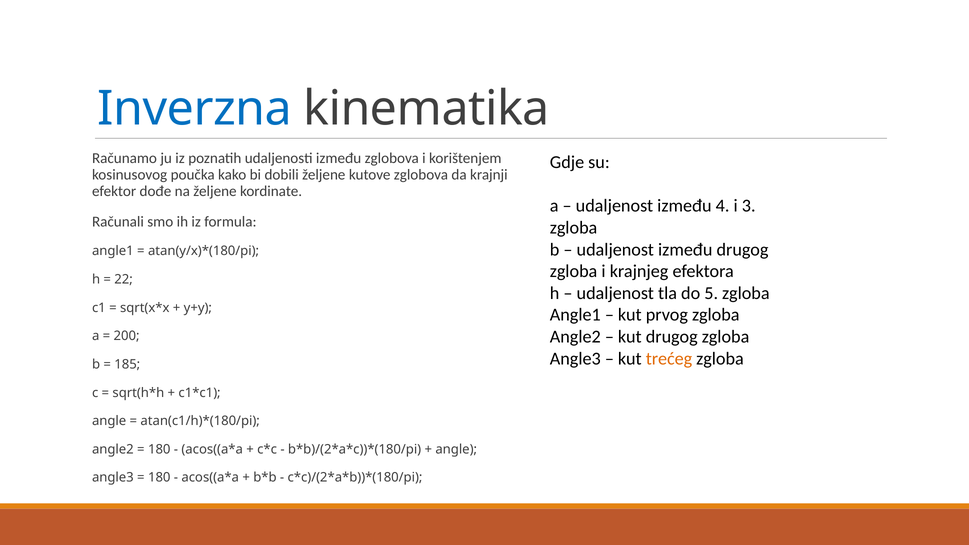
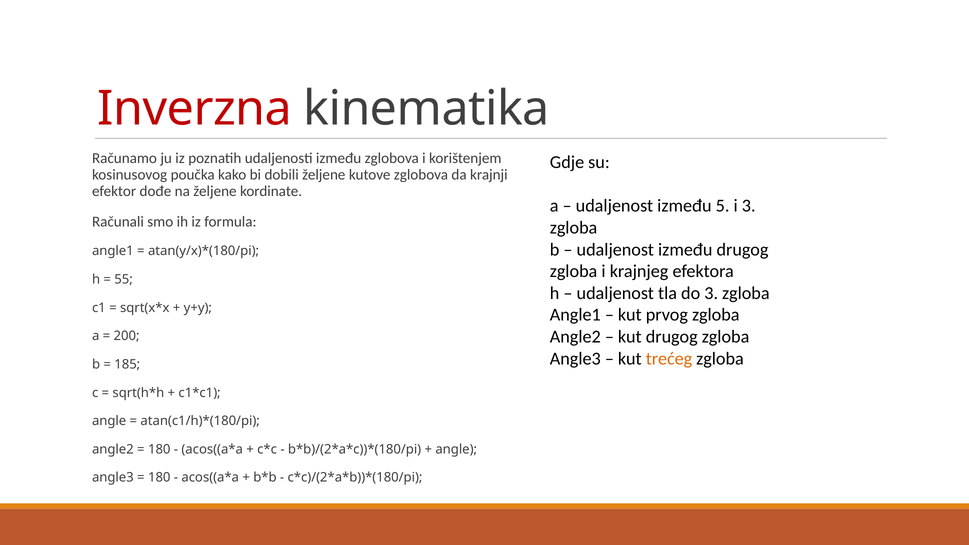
Inverzna colour: blue -> red (195, 109)
4: 4 -> 5 (723, 206)
22: 22 -> 55 (124, 279)
do 5: 5 -> 3 (711, 293)
